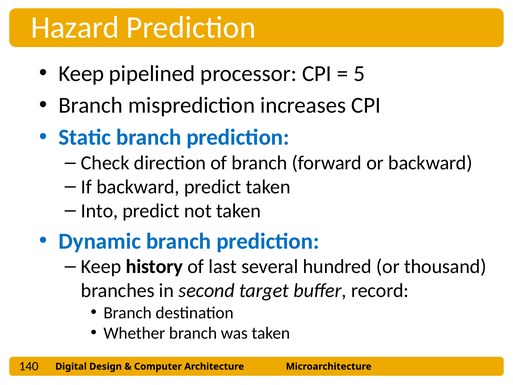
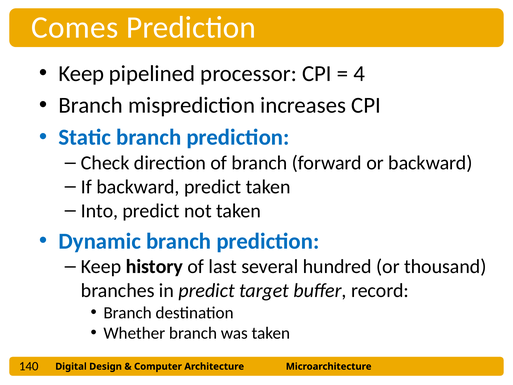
Hazard: Hazard -> Comes (75, 27)
5: 5 -> 4 (359, 73)
in second: second -> predict (207, 290)
